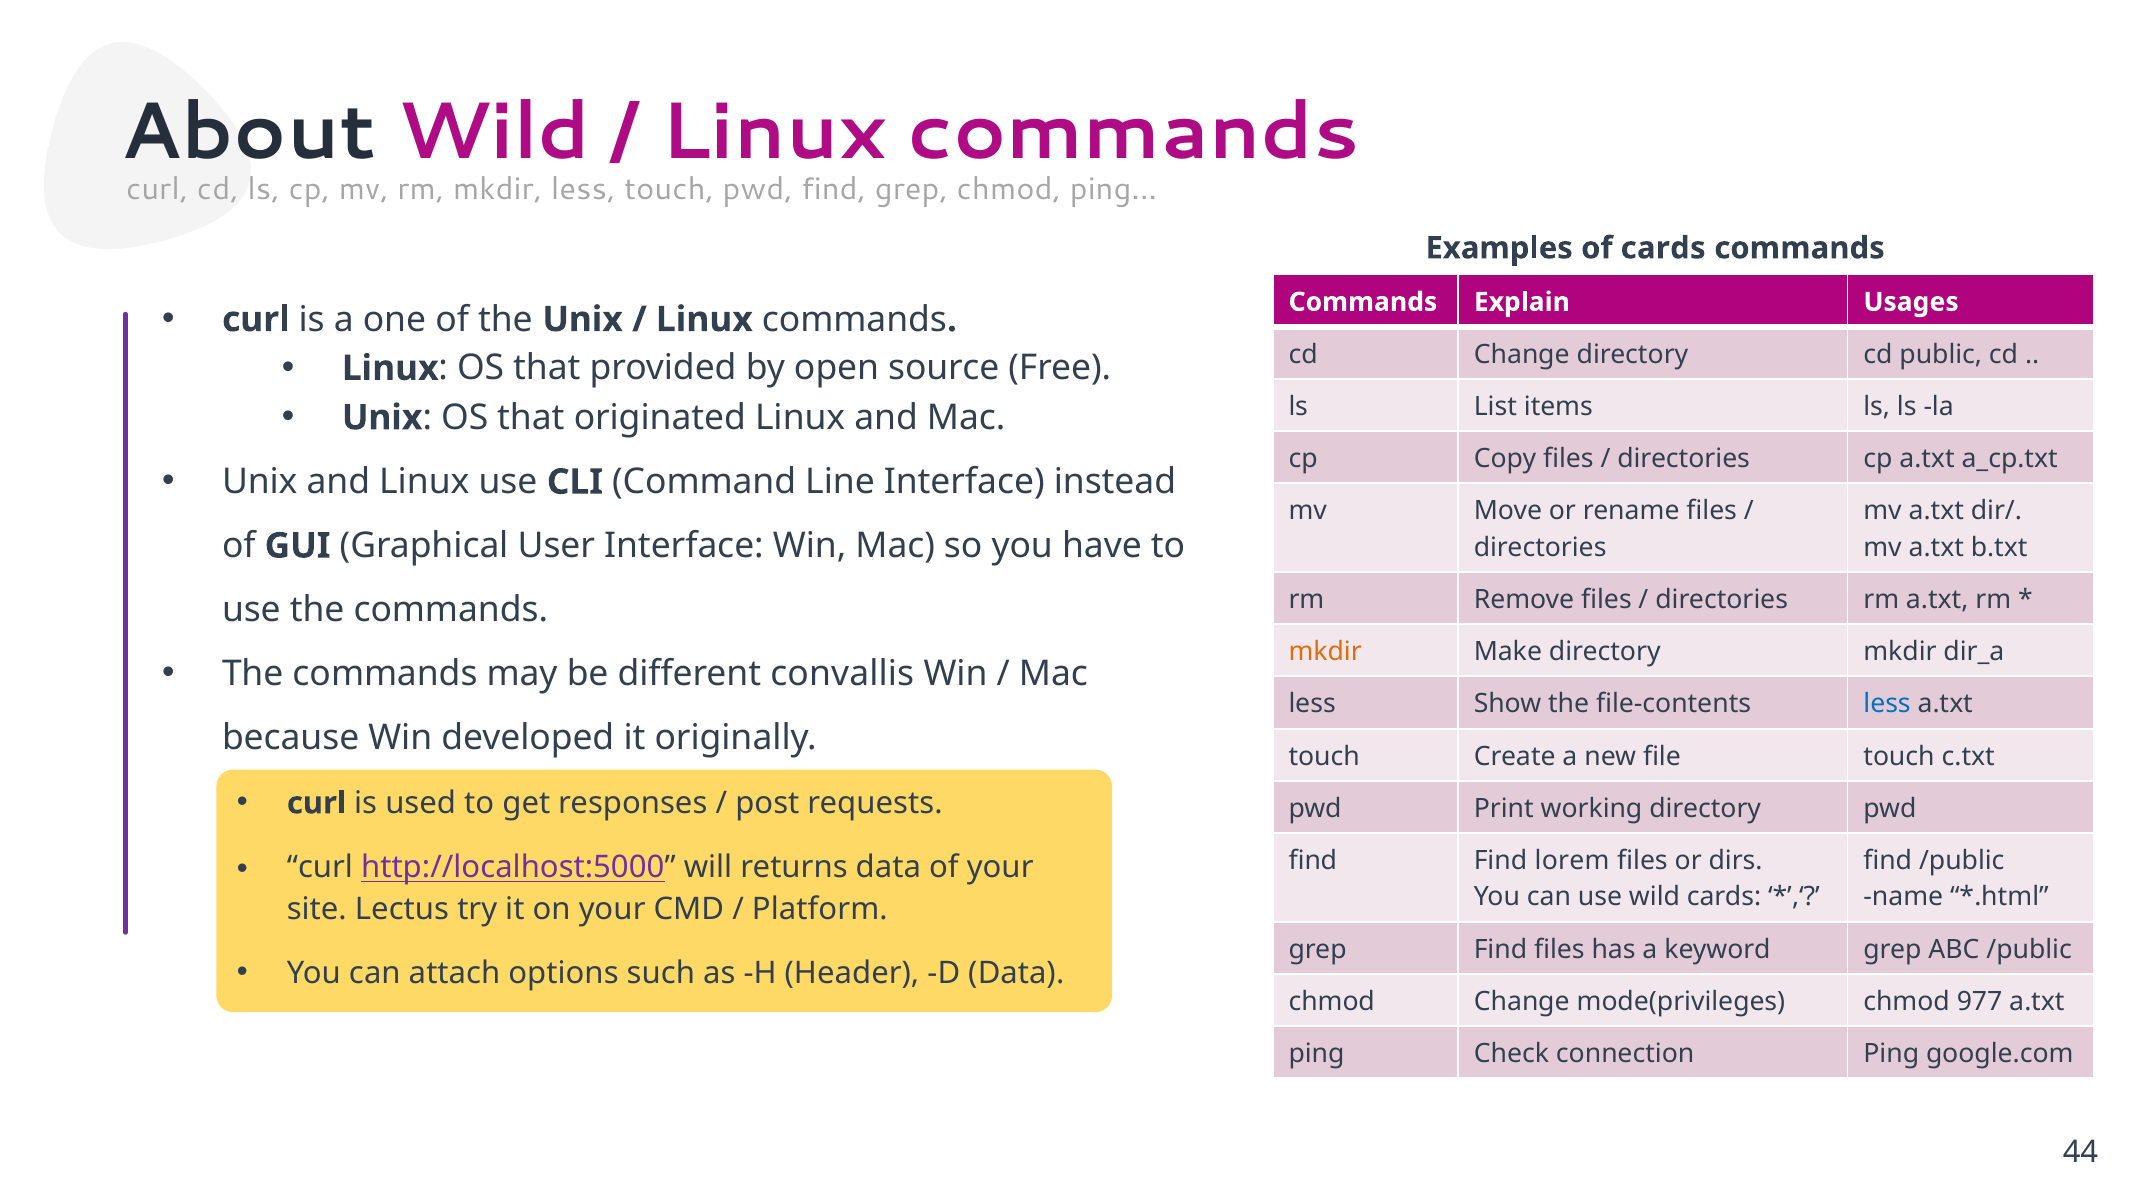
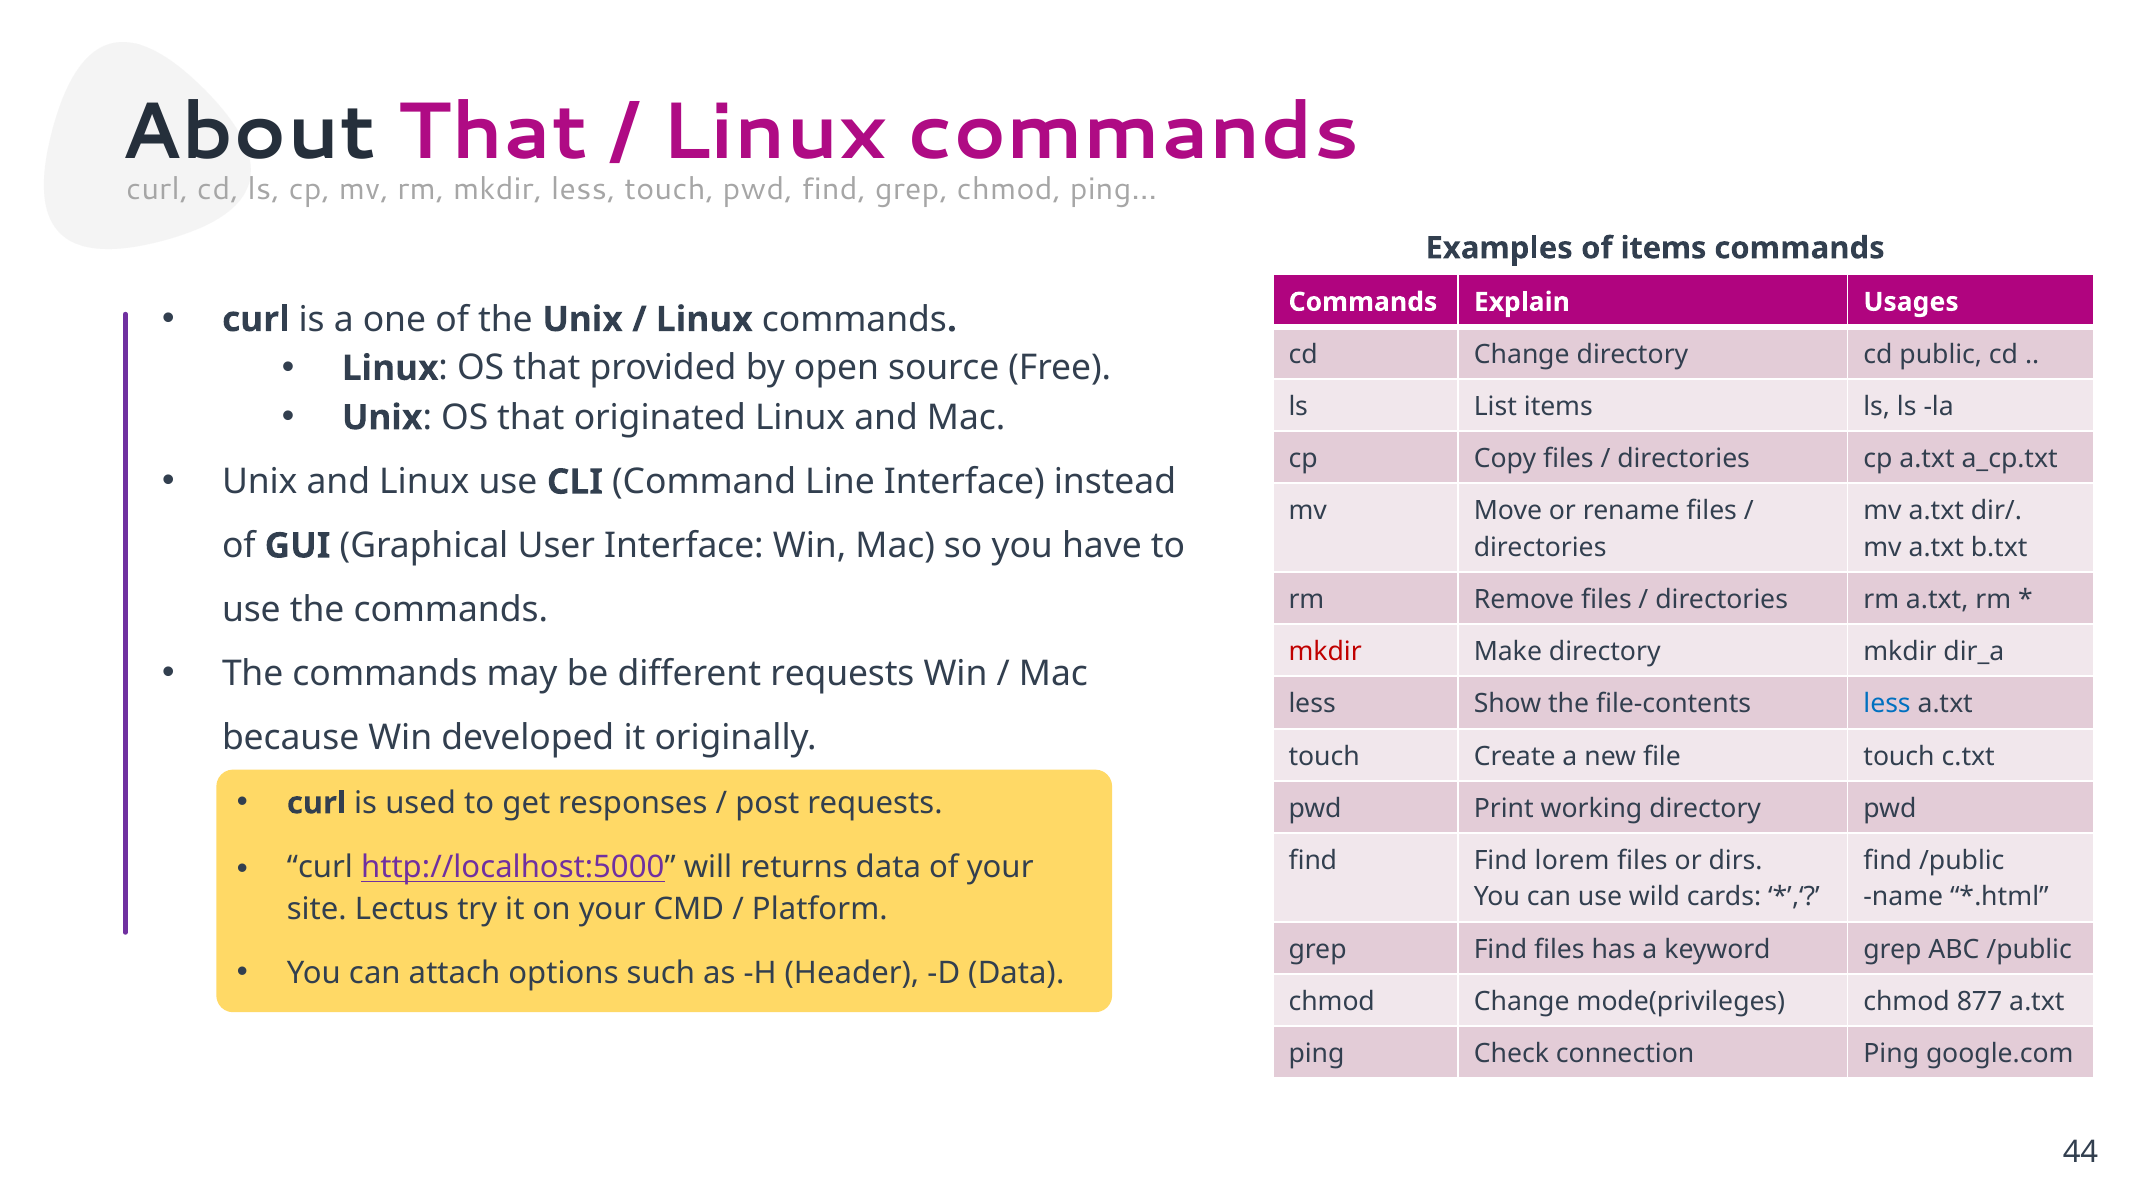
About Wild: Wild -> That (493, 133)
of cards: cards -> items (1663, 248)
mkdir colour: orange -> red (1325, 652)
different convallis: convallis -> requests (842, 674)
977: 977 -> 877 (1980, 1002)
